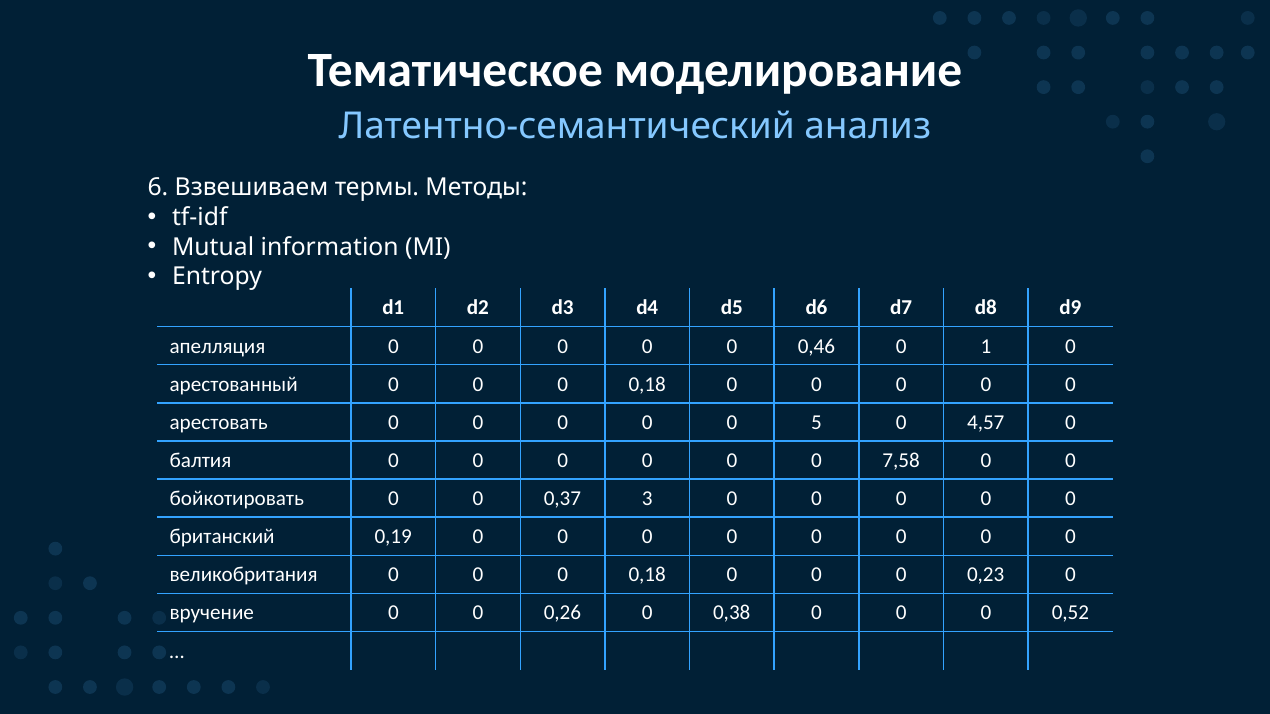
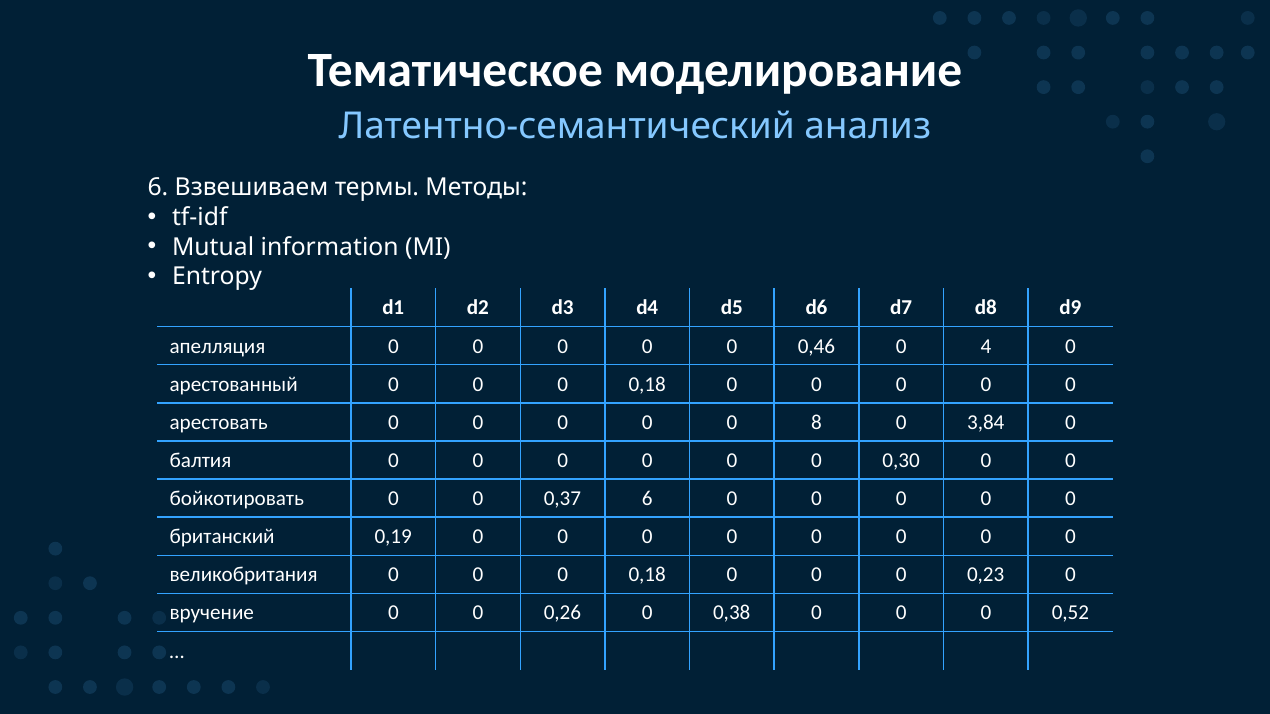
1: 1 -> 4 (986, 346)
5: 5 -> 8 (817, 423)
4,57: 4,57 -> 3,84 (986, 423)
7,58: 7,58 -> 0,30 (901, 461)
0,37 3: 3 -> 6 (647, 499)
